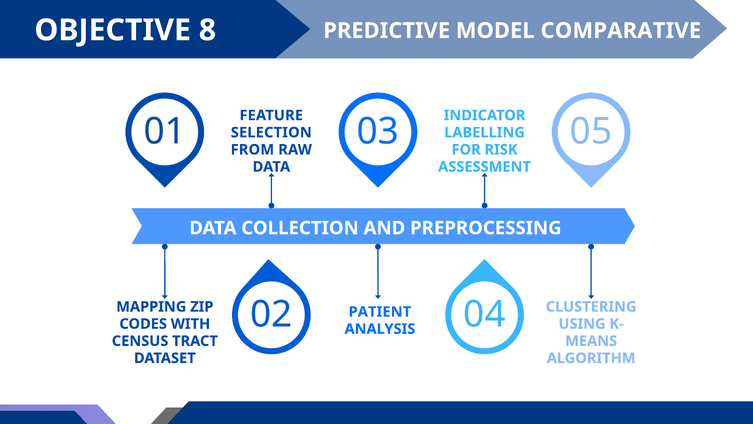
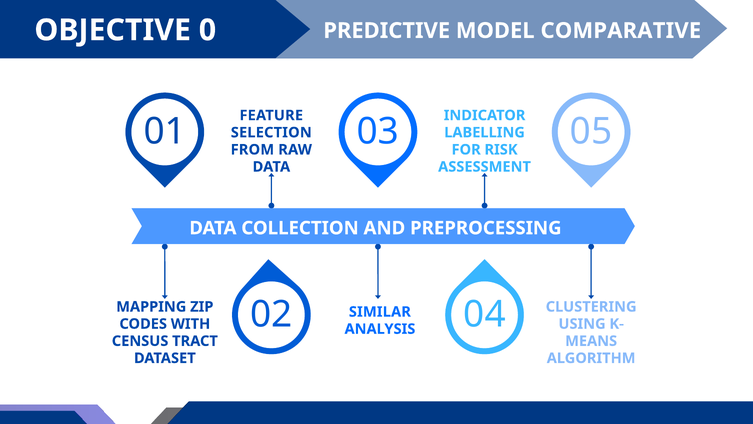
8: 8 -> 0 (207, 30)
PATIENT: PATIENT -> SIMILAR (380, 312)
